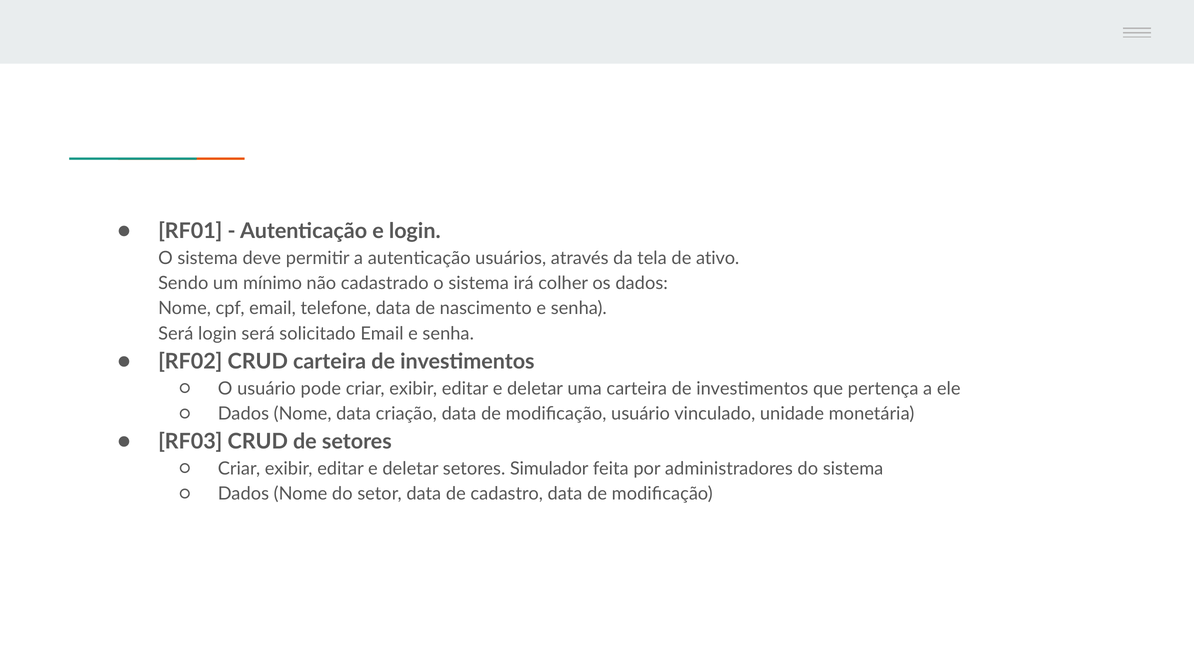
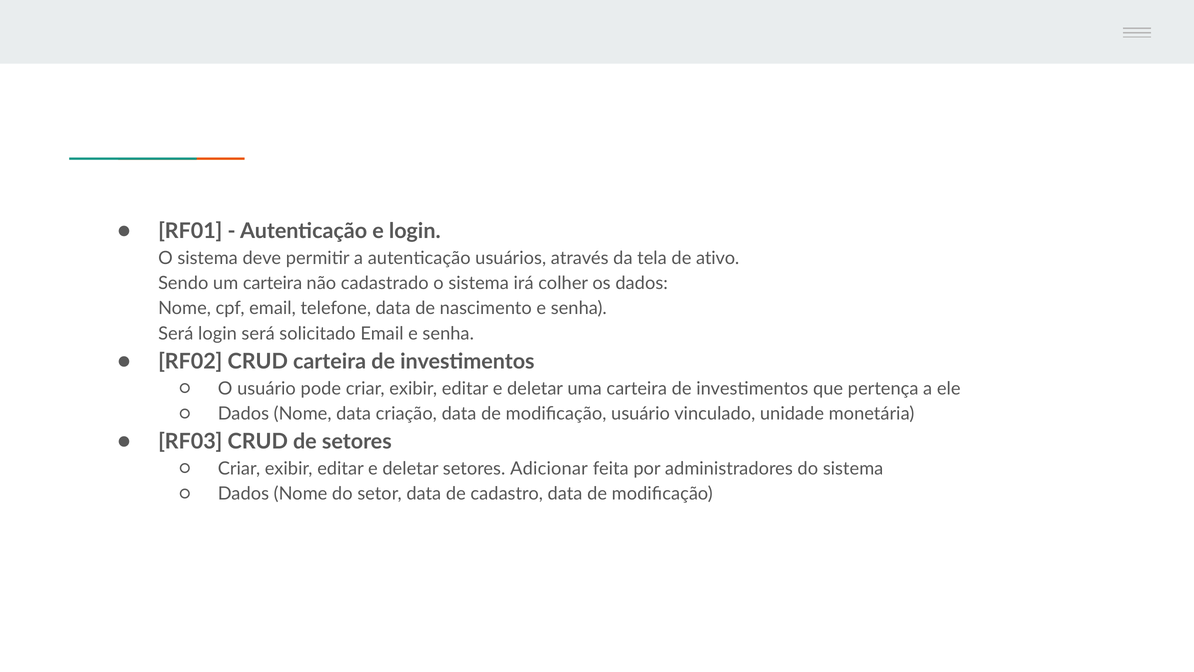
um mínimo: mínimo -> carteira (273, 283)
Simulador: Simulador -> Adicionar (549, 468)
